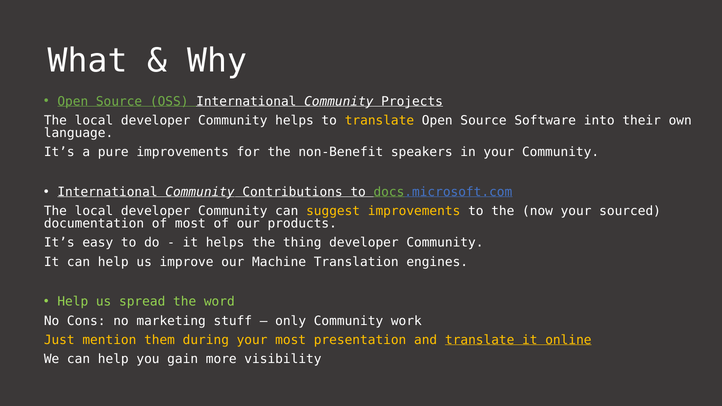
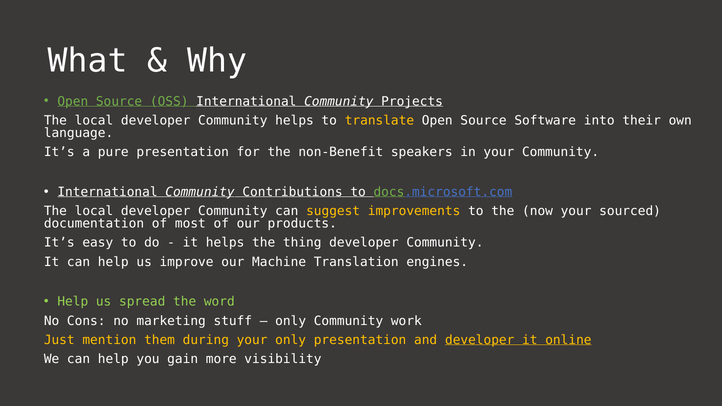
pure improvements: improvements -> presentation (183, 152)
your most: most -> only (291, 340)
and translate: translate -> developer (480, 340)
